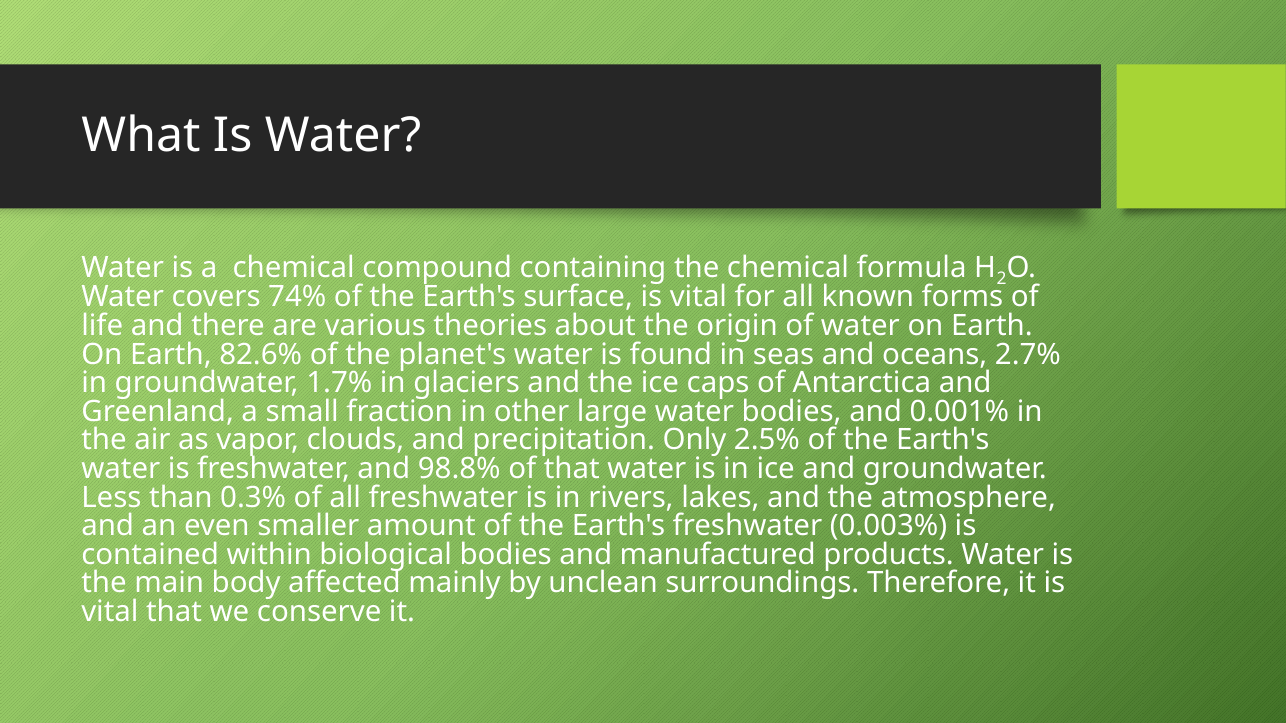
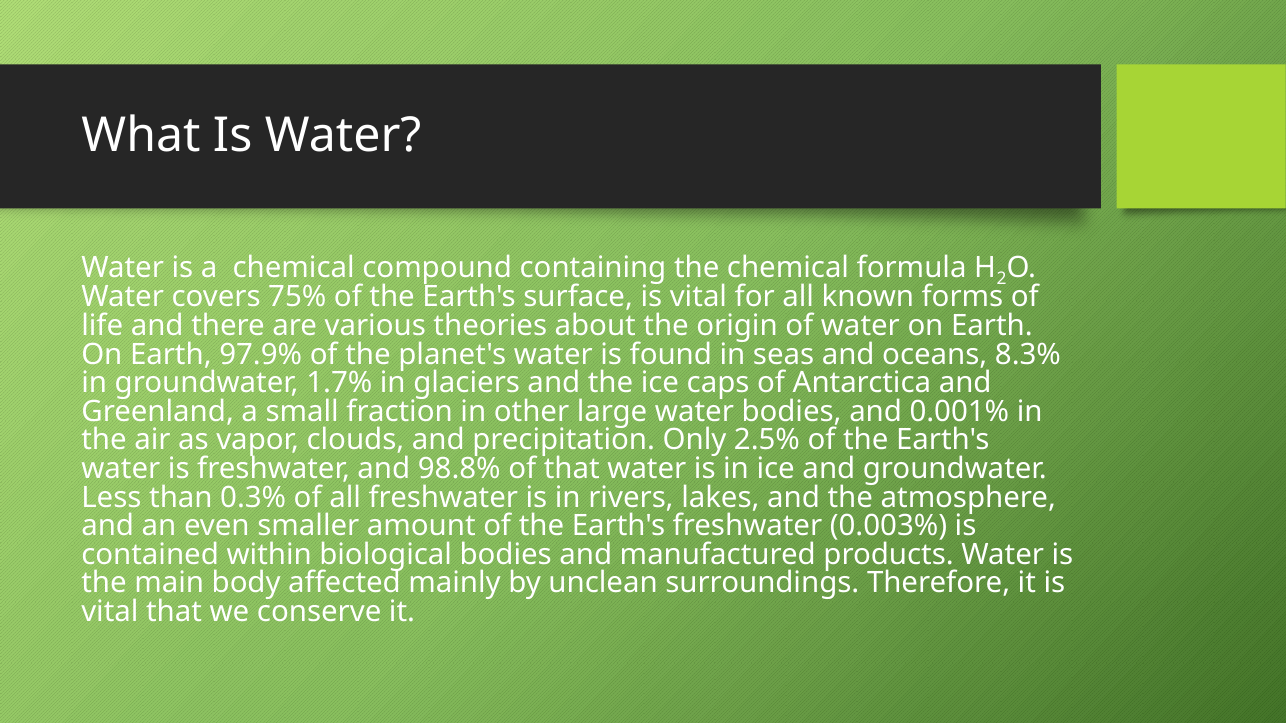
74%: 74% -> 75% (297, 297)
82.6%: 82.6% -> 97.9% (261, 355)
2.7%: 2.7% -> 8.3% (1028, 355)
